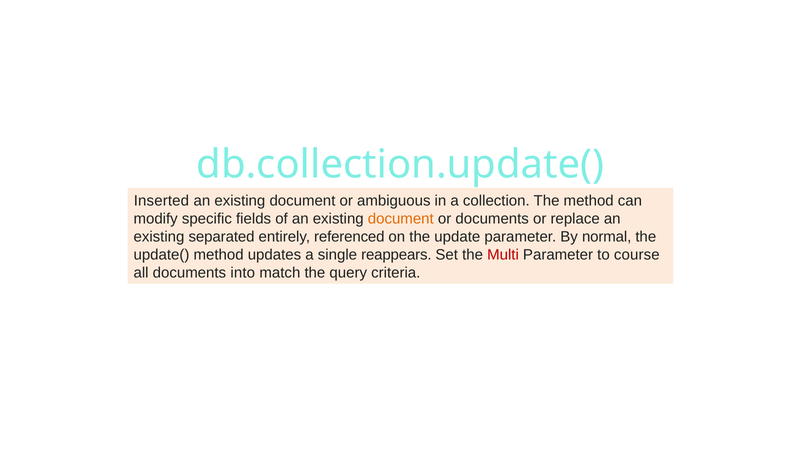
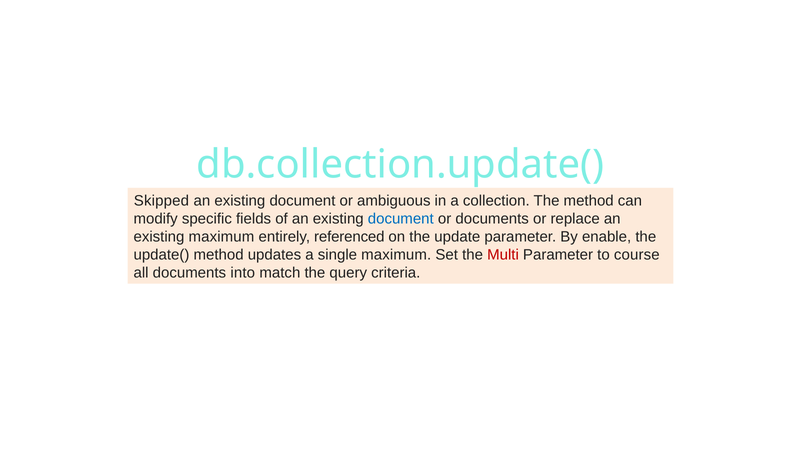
Inserted: Inserted -> Skipped (161, 201)
document colour: orange -> blue (401, 219)
existing separated: separated -> maximum (221, 237)
normal: normal -> enable (607, 237)
single reappears: reappears -> maximum (396, 255)
